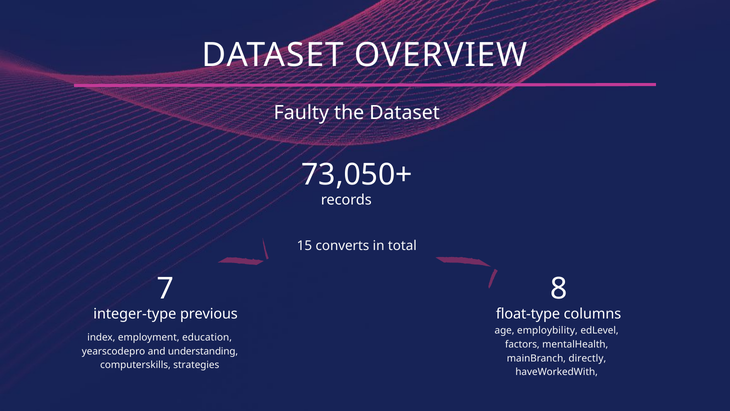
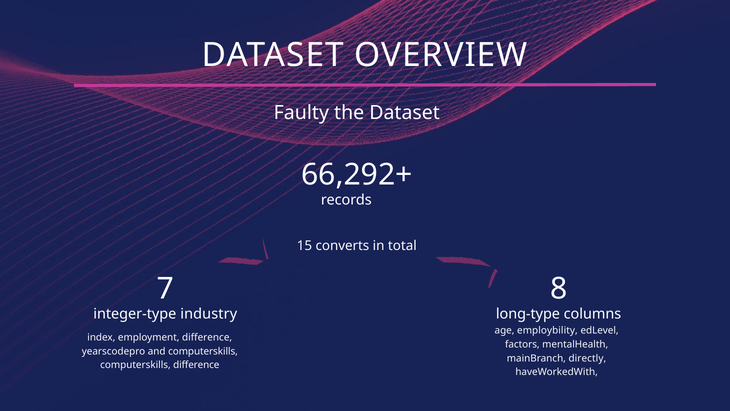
73,050+: 73,050+ -> 66,292+ (357, 175)
previous: previous -> industry (209, 314)
float-type: float-type -> long-type (528, 314)
employment education: education -> difference (207, 337)
and understanding: understanding -> computerskills (203, 351)
computerskills strategies: strategies -> difference (196, 365)
